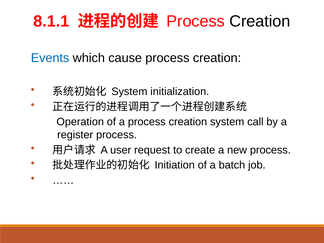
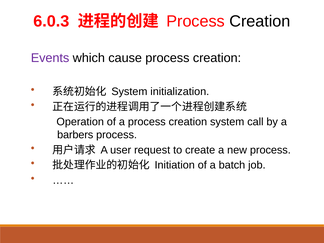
8.1.1: 8.1.1 -> 6.0.3 (51, 21)
Events colour: blue -> purple (50, 58)
register: register -> barbers (75, 135)
